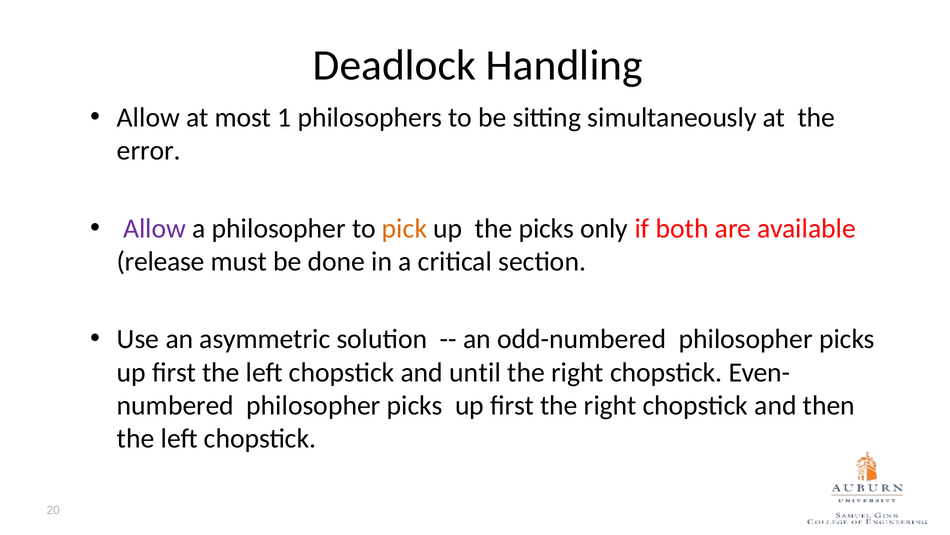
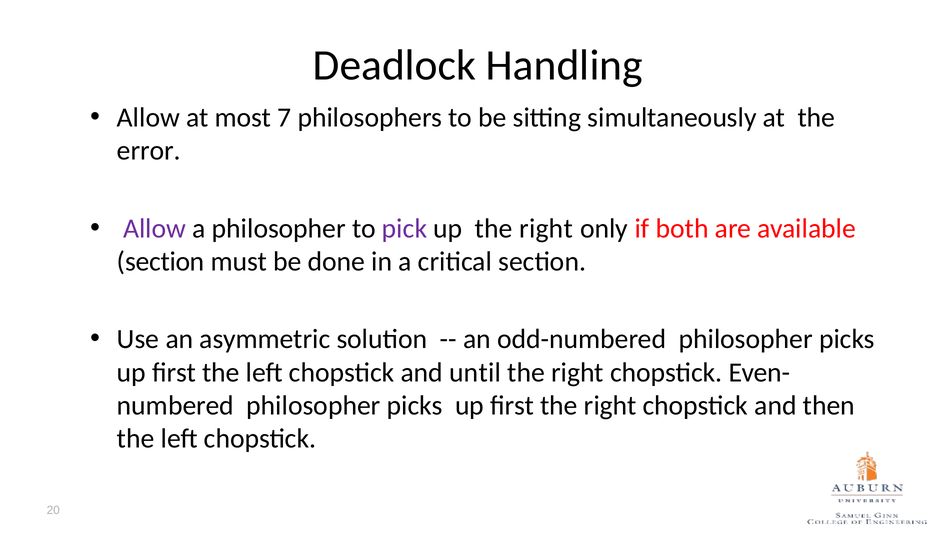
1: 1 -> 7 (284, 117)
pick colour: orange -> purple (404, 228)
up the picks: picks -> right (546, 228)
release: release -> section (161, 261)
